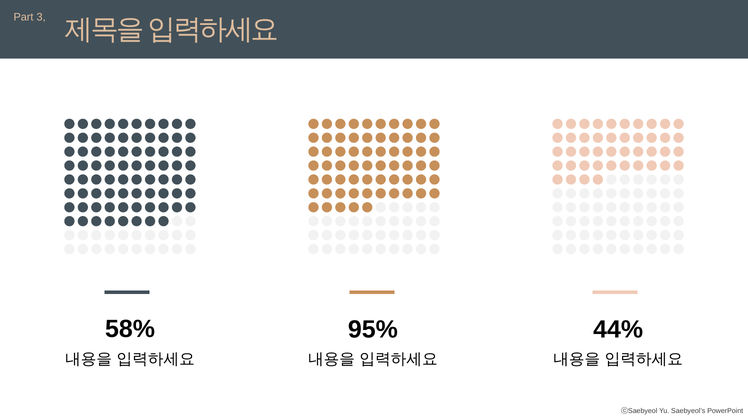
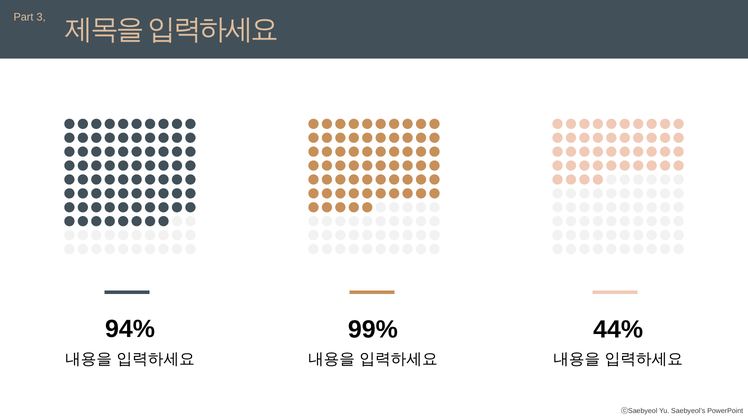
58%: 58% -> 94% (130, 330)
95%: 95% -> 99% (373, 330)
